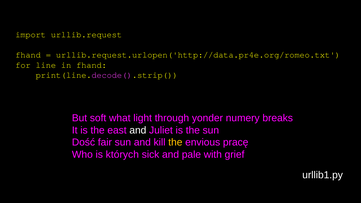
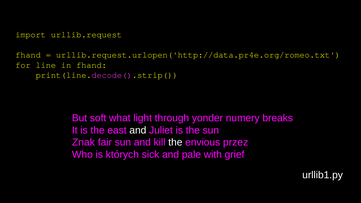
Dość: Dość -> Znak (83, 142)
the colour: yellow -> white (175, 142)
pracę: pracę -> przez (236, 142)
